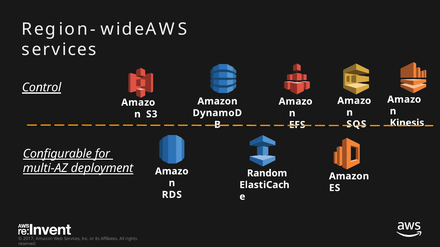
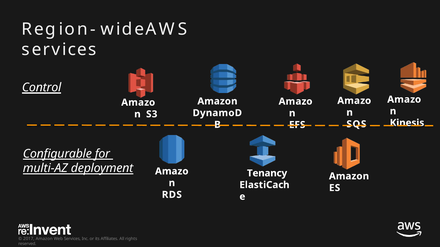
Random: Random -> Tenancy (267, 174)
